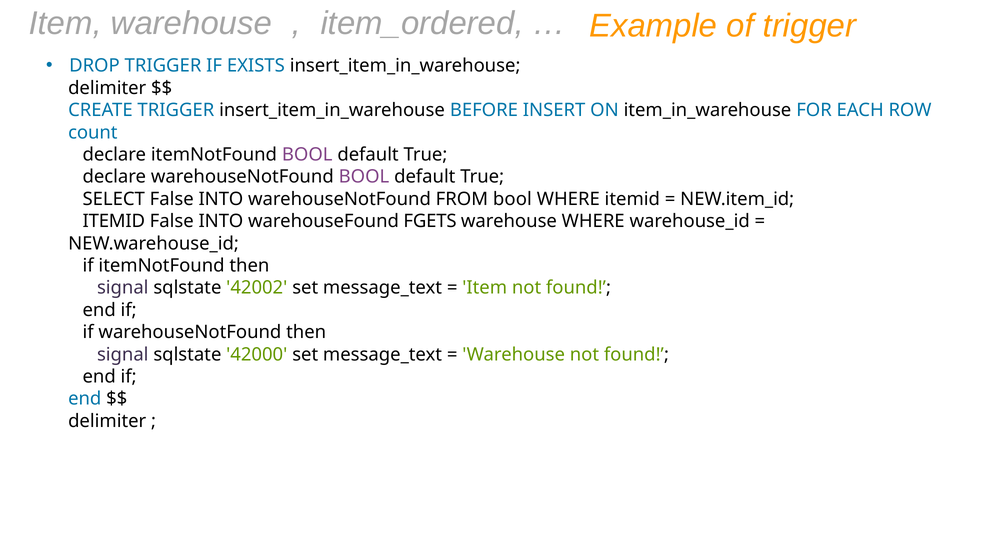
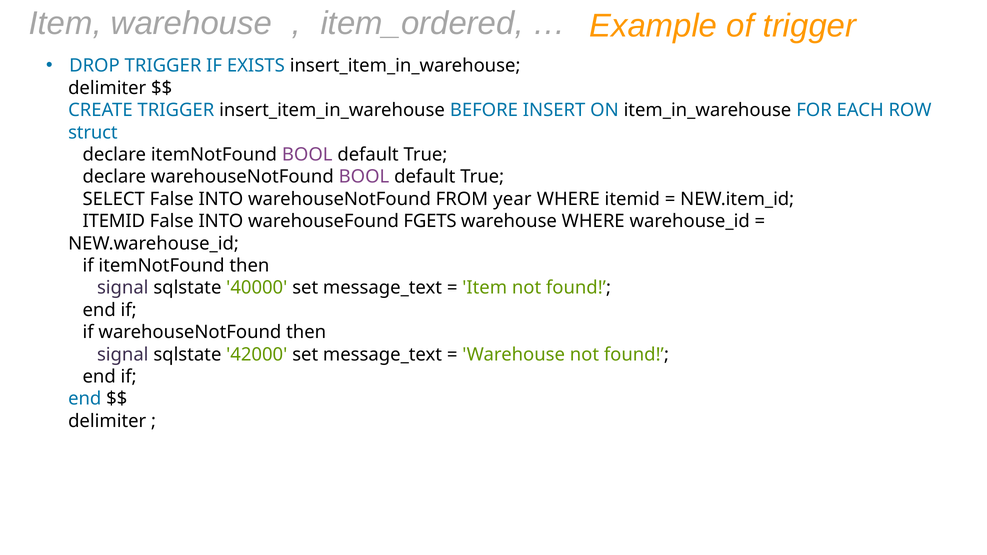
count: count -> struct (93, 133)
FROM bool: bool -> year (512, 199)
42002: 42002 -> 40000 (257, 288)
